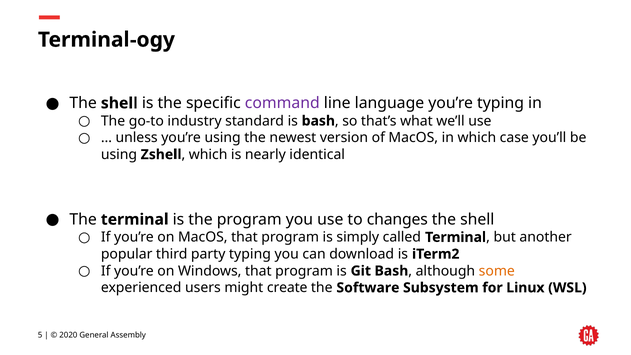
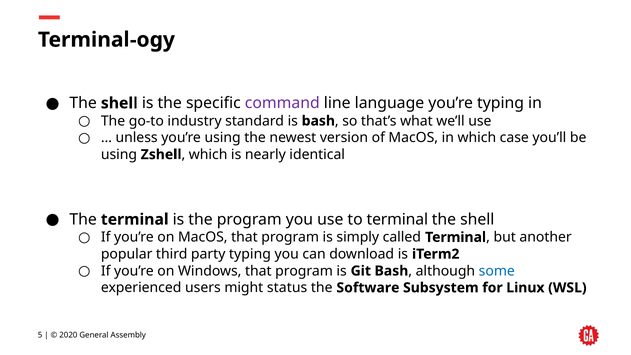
to changes: changes -> terminal (397, 219)
some colour: orange -> blue (497, 271)
create: create -> status (287, 288)
